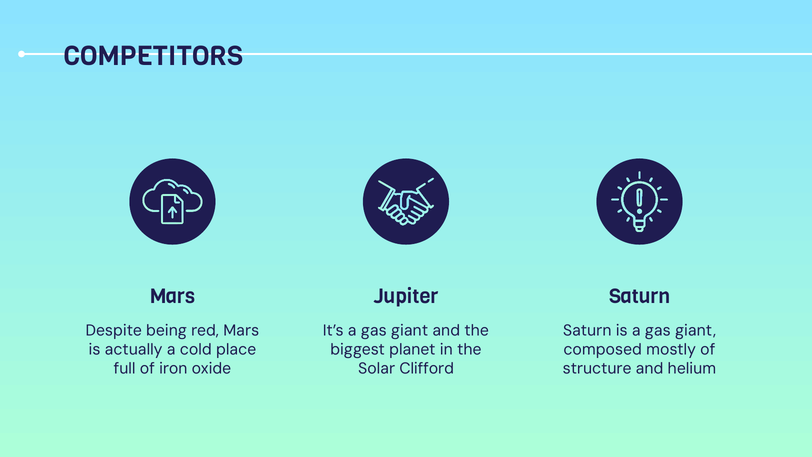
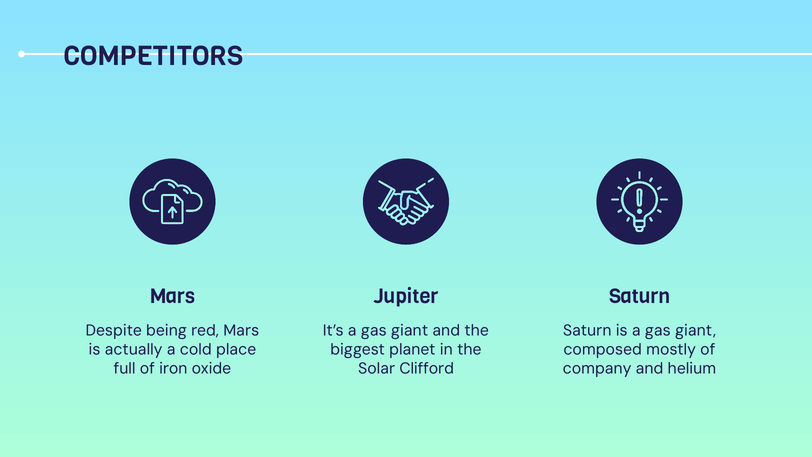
structure: structure -> company (597, 368)
